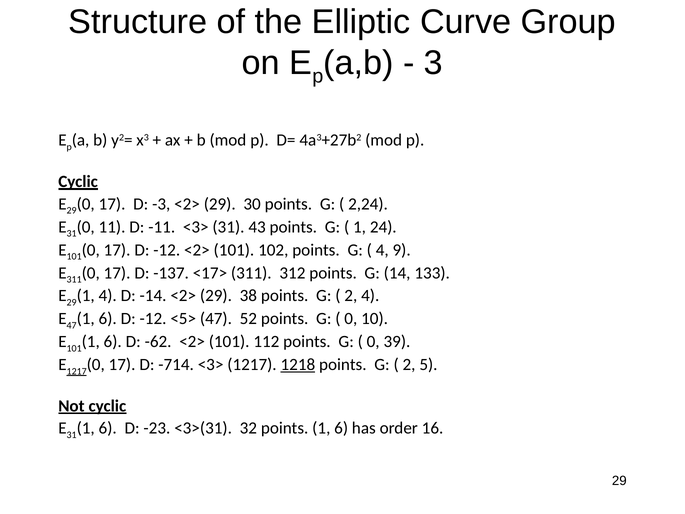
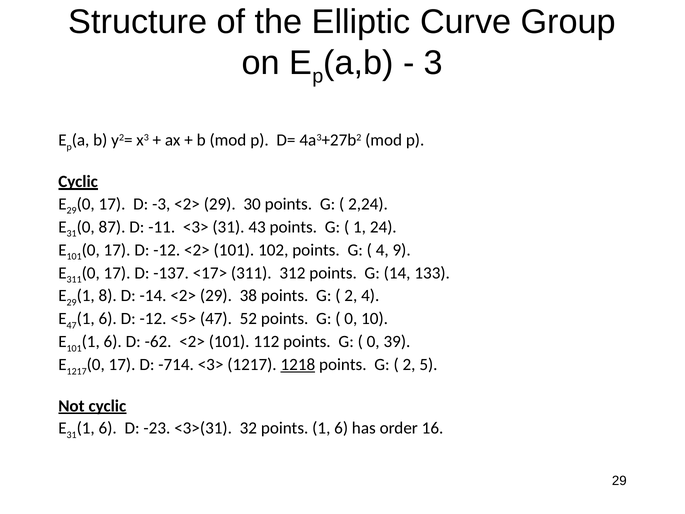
11: 11 -> 87 (112, 227)
1 4: 4 -> 8 (108, 296)
1217 underline: present -> none (77, 371)
